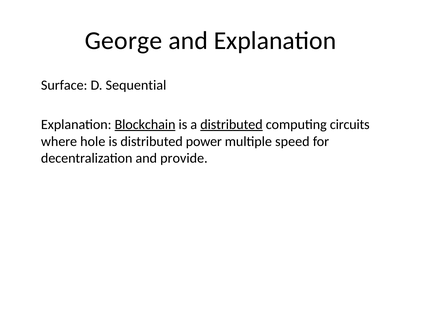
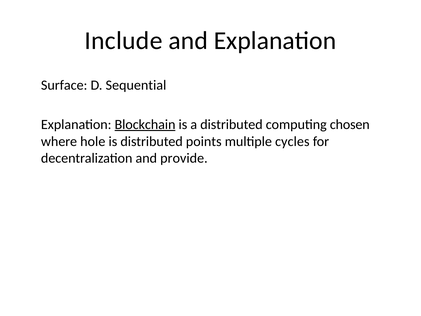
George: George -> Include (124, 41)
distributed underline: present -> none (231, 124)
circuits: circuits -> chosen (350, 124)
power: power -> points (204, 141)
speed: speed -> cycles (292, 141)
